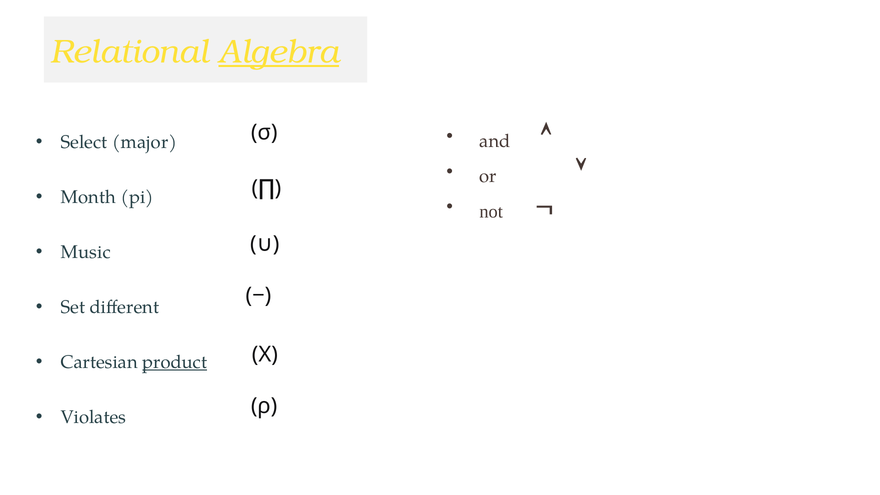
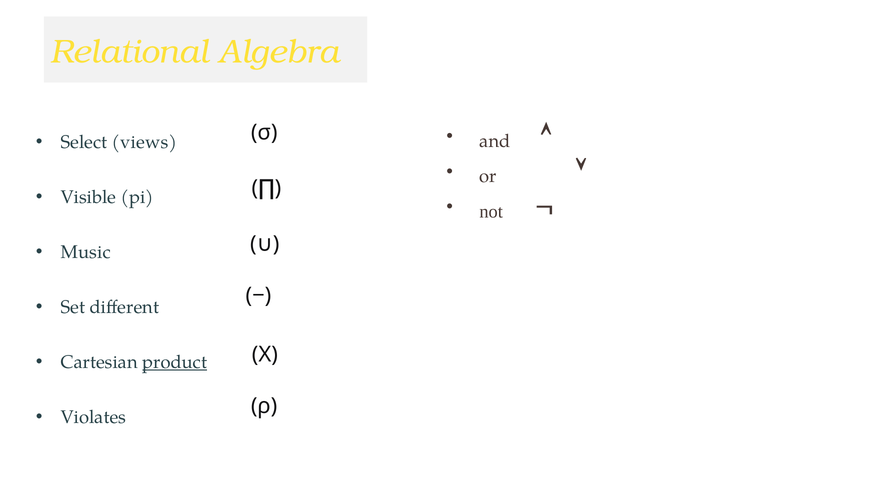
Algebra underline: present -> none (279, 52)
major: major -> views (144, 142)
Month: Month -> Visible (88, 197)
